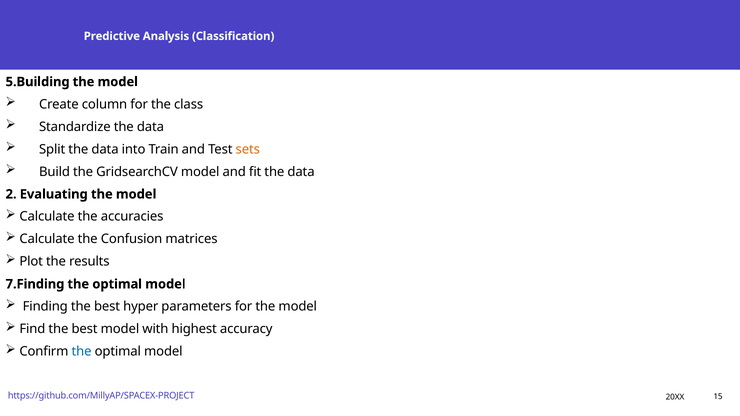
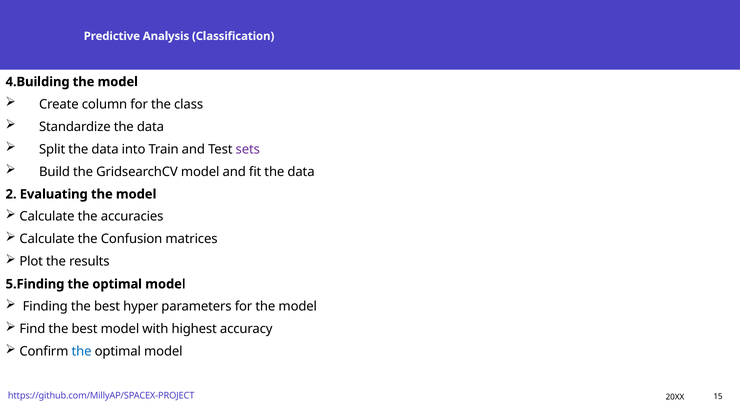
5.Building: 5.Building -> 4.Building (38, 82)
sets colour: orange -> purple (248, 149)
7.Finding: 7.Finding -> 5.Finding (35, 284)
